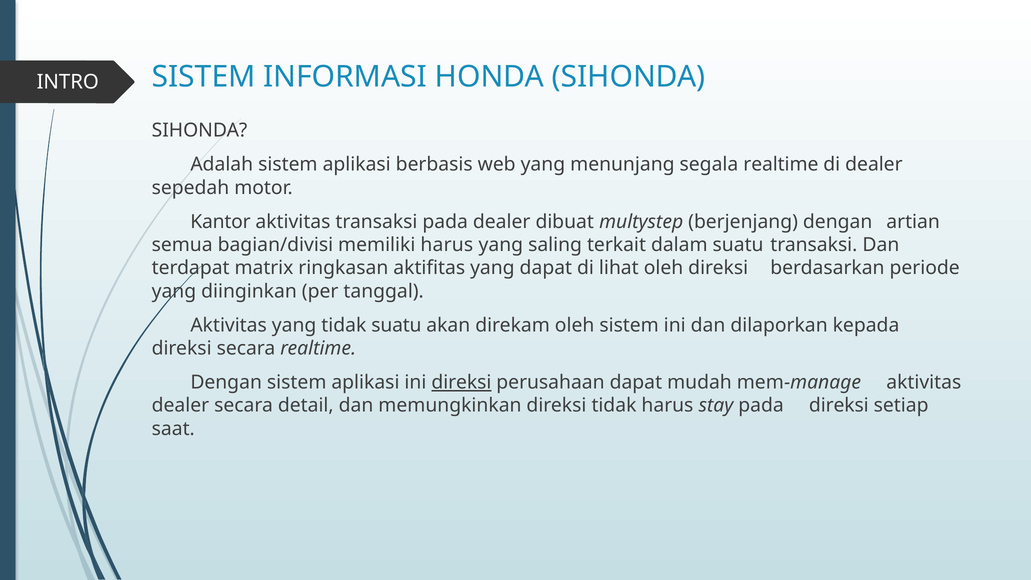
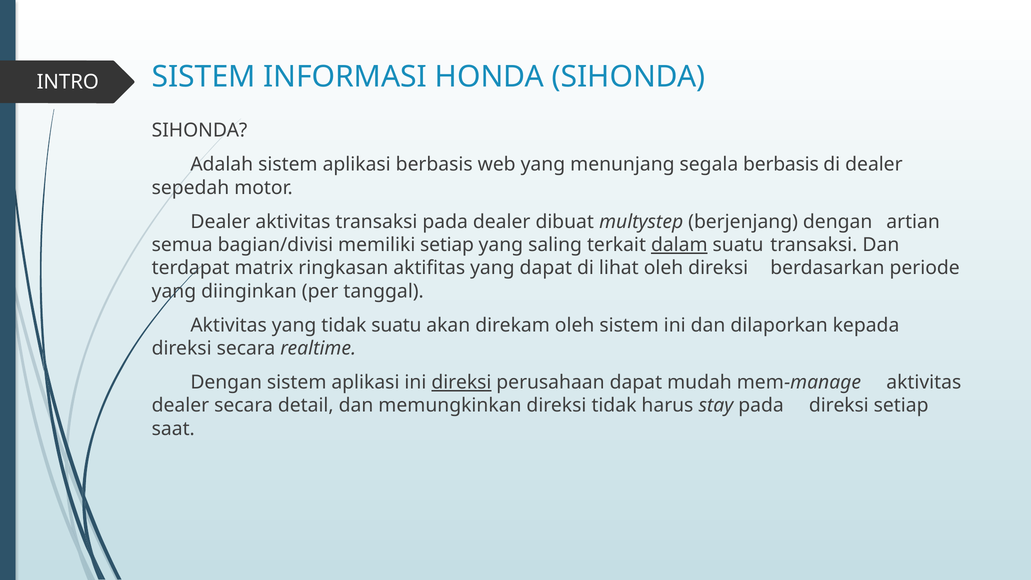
segala realtime: realtime -> berbasis (781, 165)
Kantor: Kantor -> Dealer (220, 222)
memiliki harus: harus -> setiap (447, 245)
dalam underline: none -> present (679, 245)
